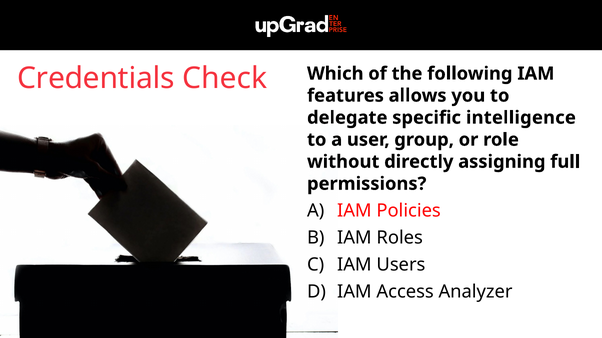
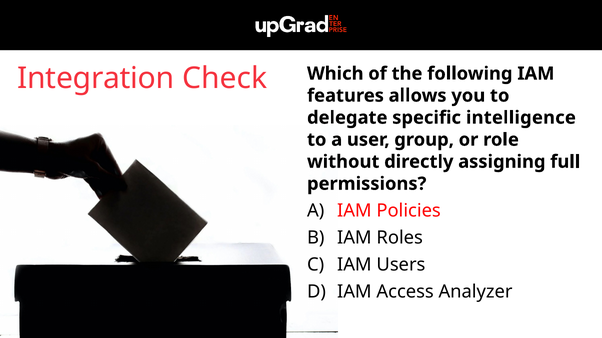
Credentials: Credentials -> Integration (96, 79)
